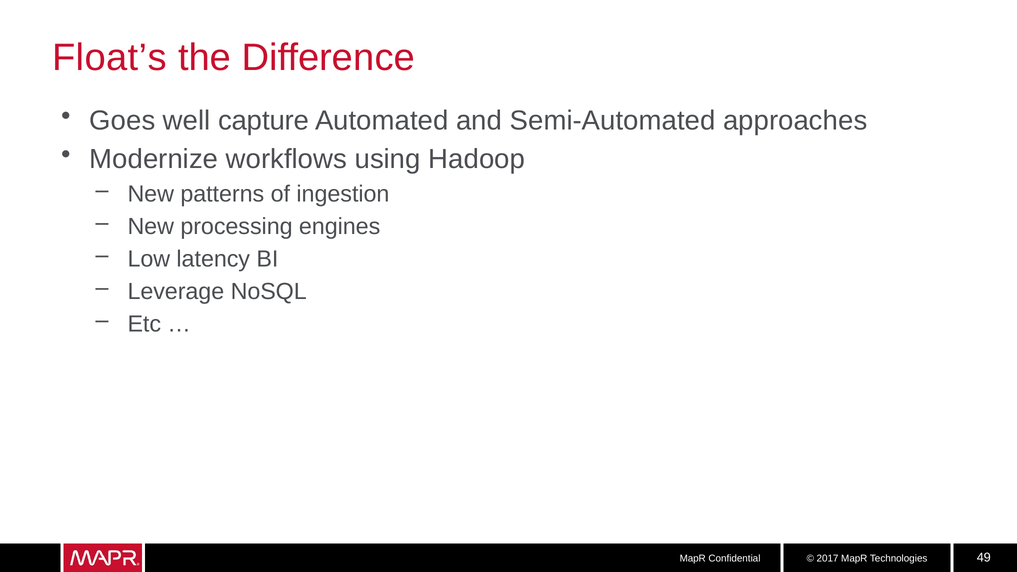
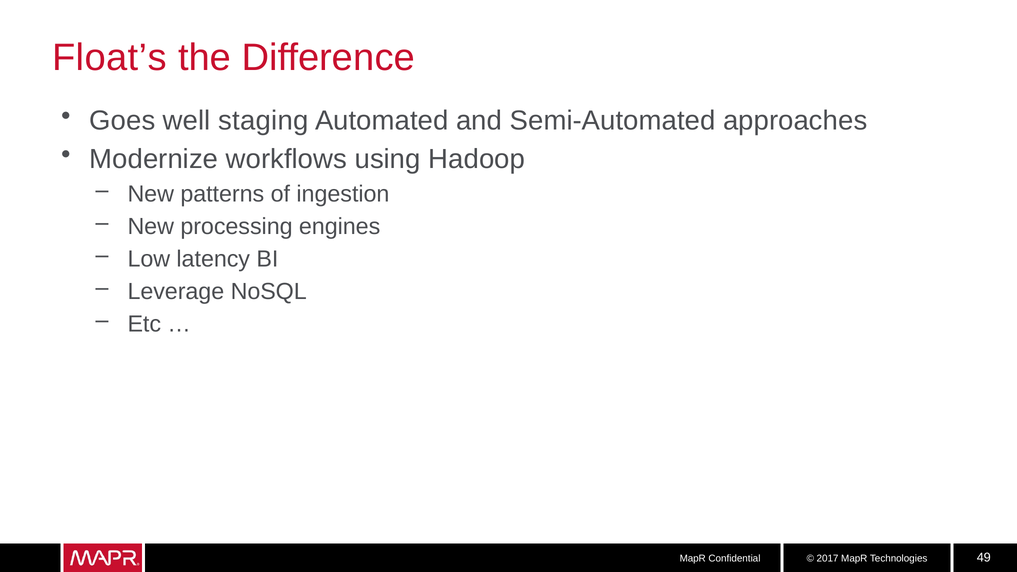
capture: capture -> staging (263, 120)
